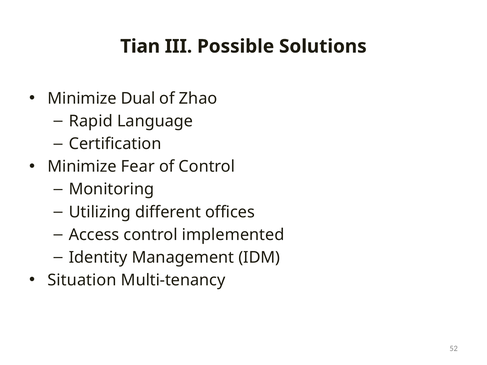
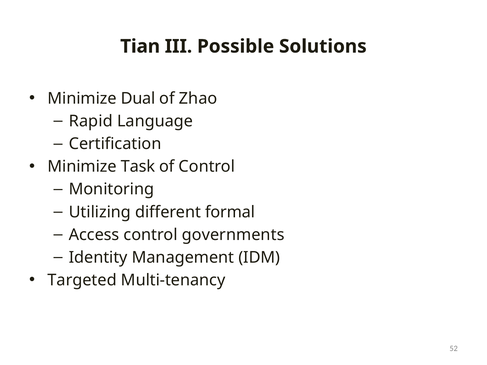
Fear: Fear -> Task (138, 167)
offices: offices -> formal (230, 212)
implemented: implemented -> governments (233, 235)
Situation: Situation -> Targeted (82, 280)
